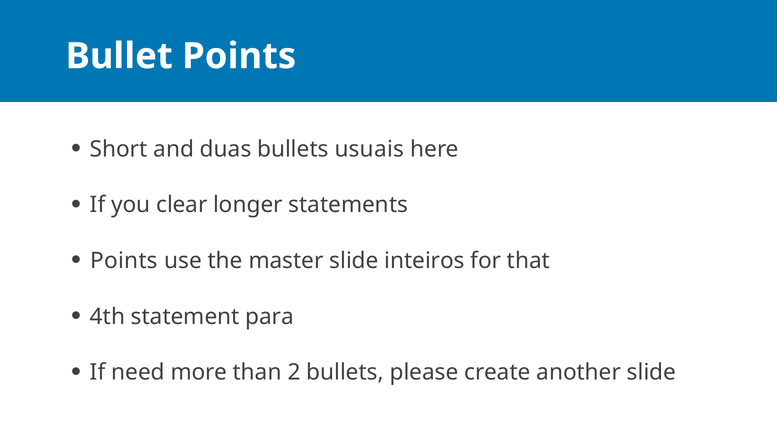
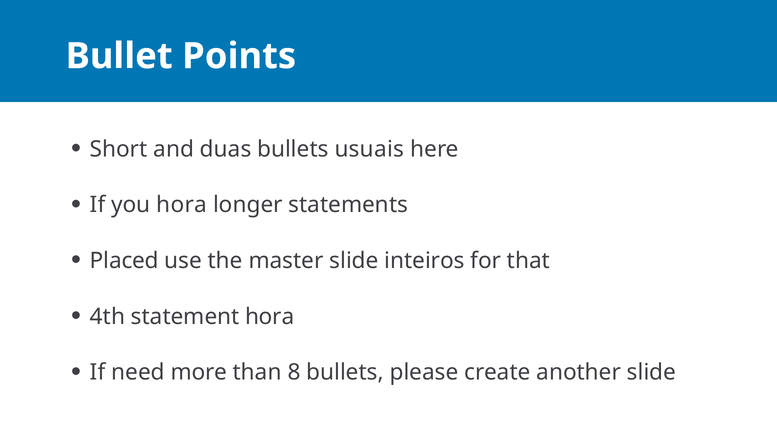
you clear: clear -> hora (182, 205)
Points: Points -> Placed (124, 261)
statement para: para -> hora (270, 317)
2: 2 -> 8 (294, 372)
